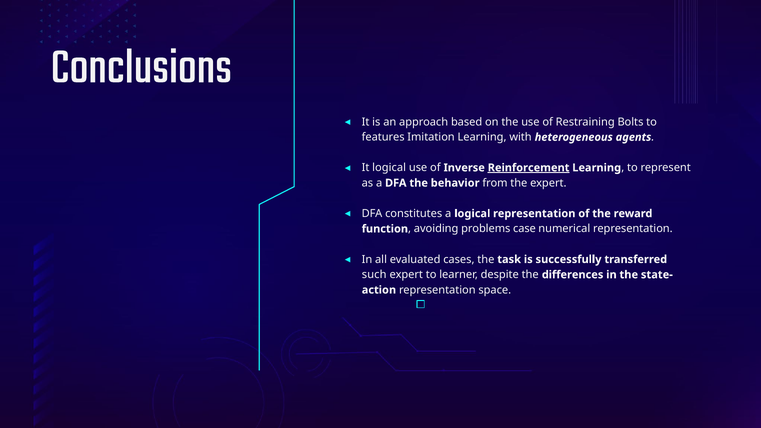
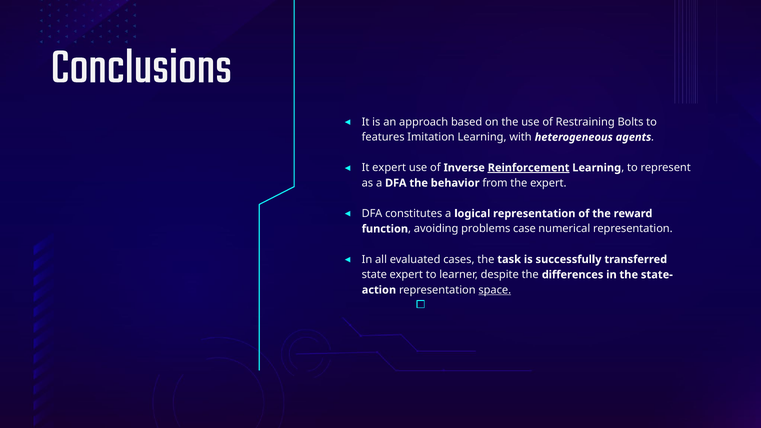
It logical: logical -> expert (389, 168)
such: such -> state (374, 275)
space underline: none -> present (495, 290)
